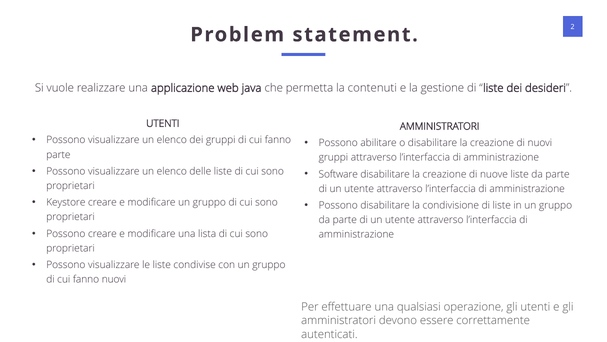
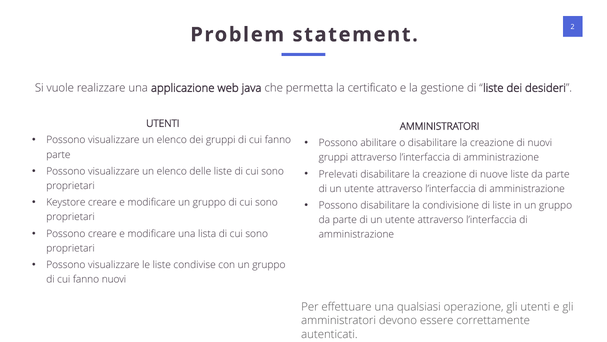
contenuti: contenuti -> certificato (372, 88)
Software: Software -> Prelevati (338, 174)
